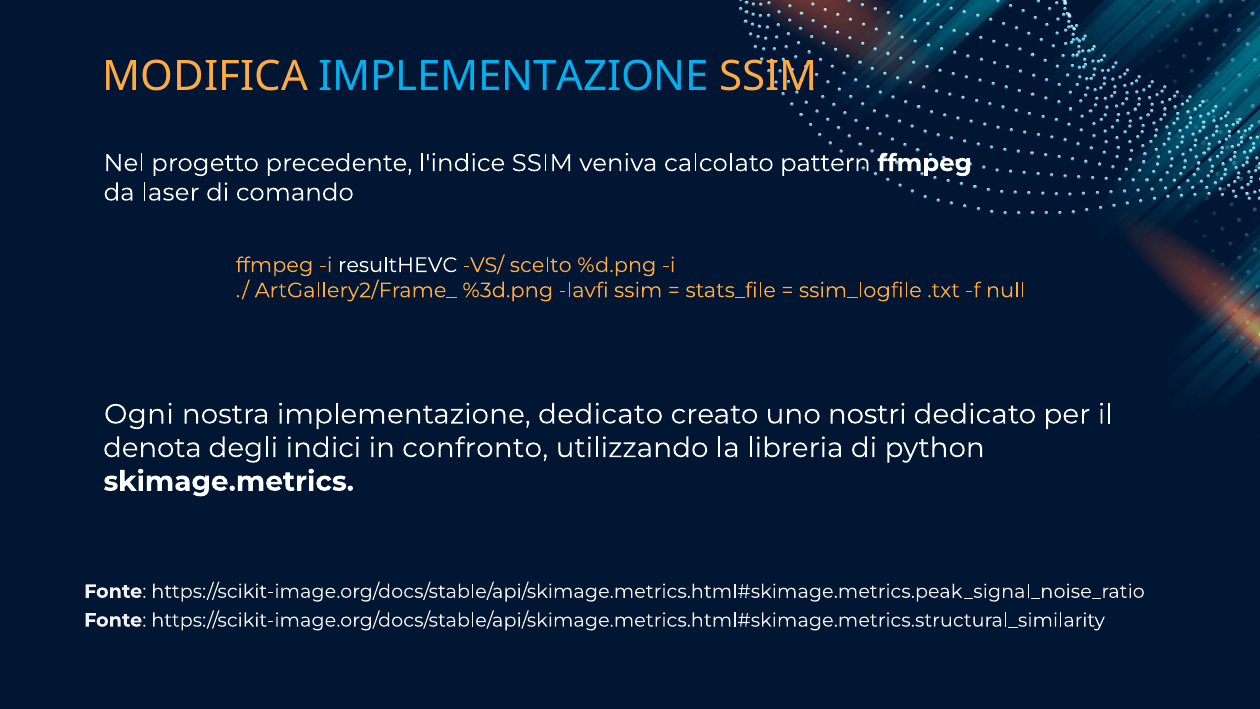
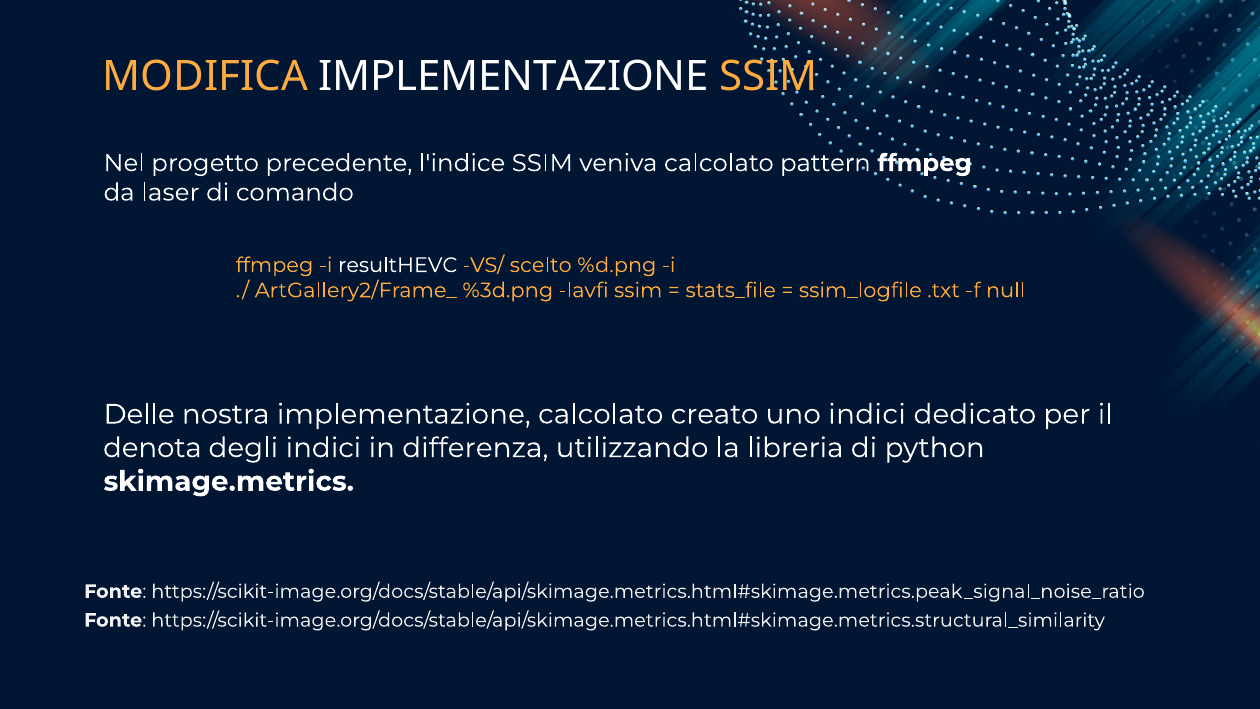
IMPLEMENTAZIONE colour: light blue -> white (514, 77)
Ogni: Ogni -> Delle (139, 414)
implementazione dedicato: dedicato -> calcolato (601, 414)
uno nostri: nostri -> indici (867, 414)
confronto: confronto -> differenza (475, 448)
